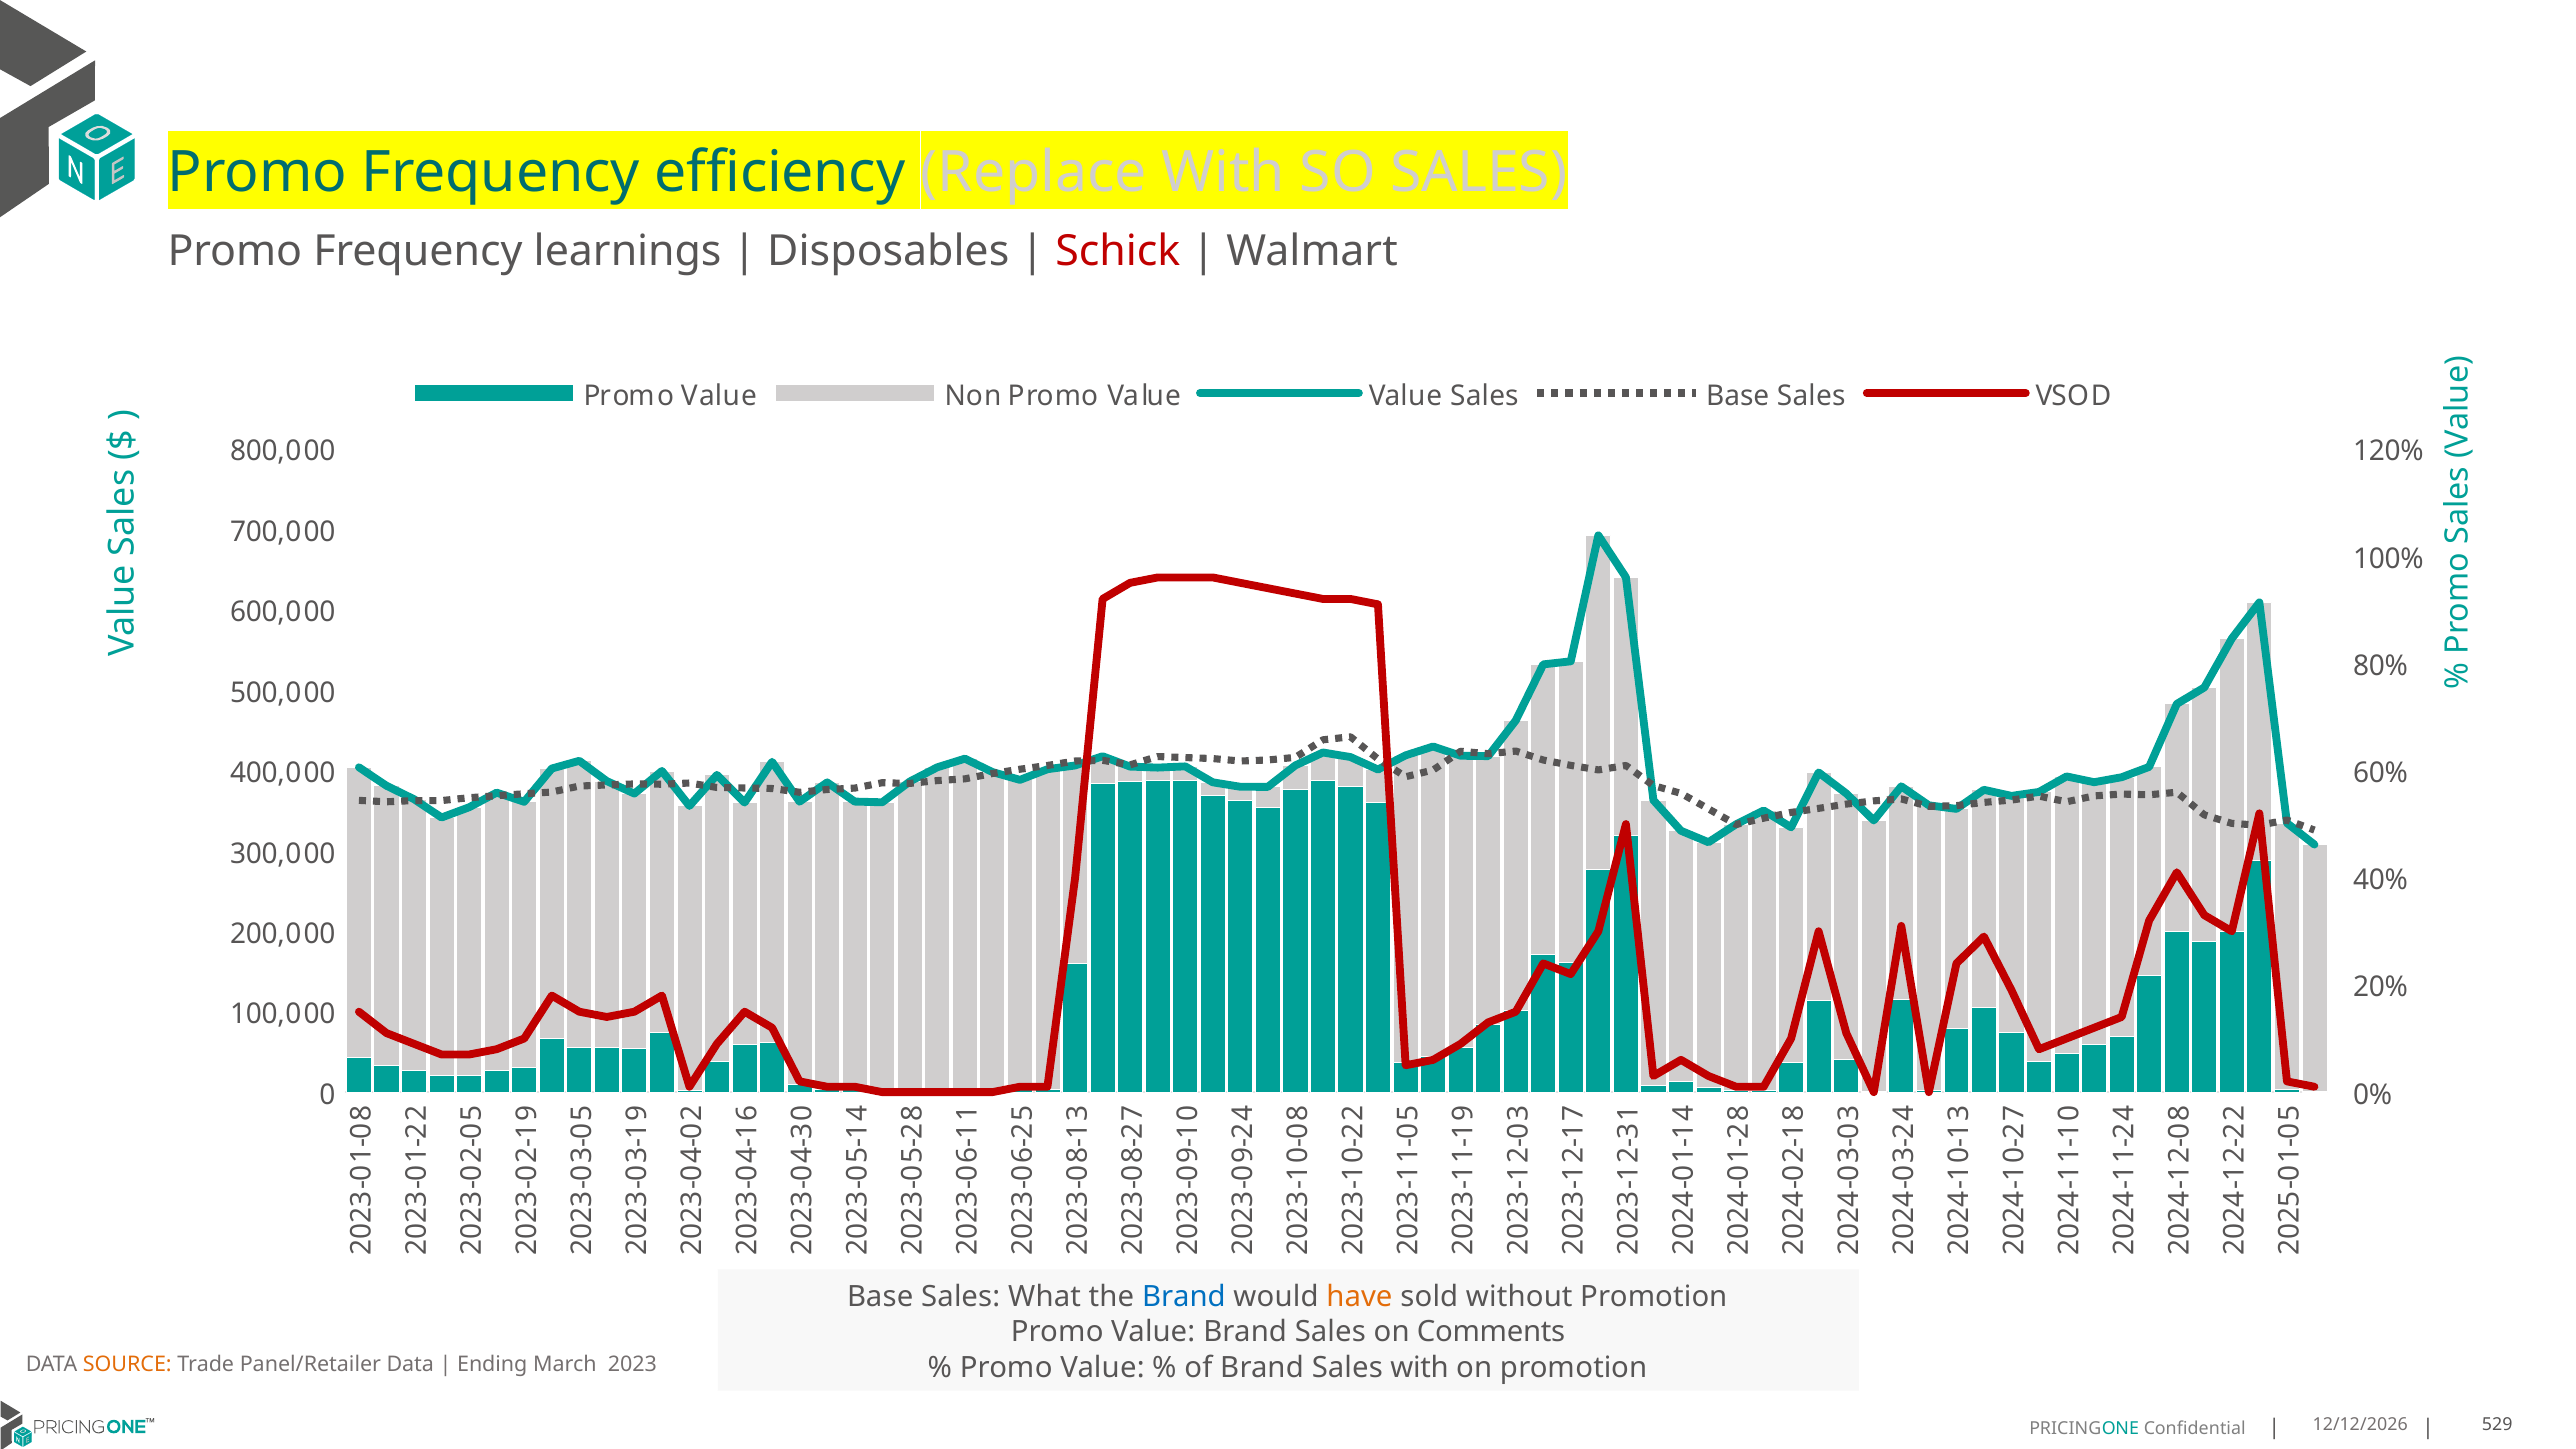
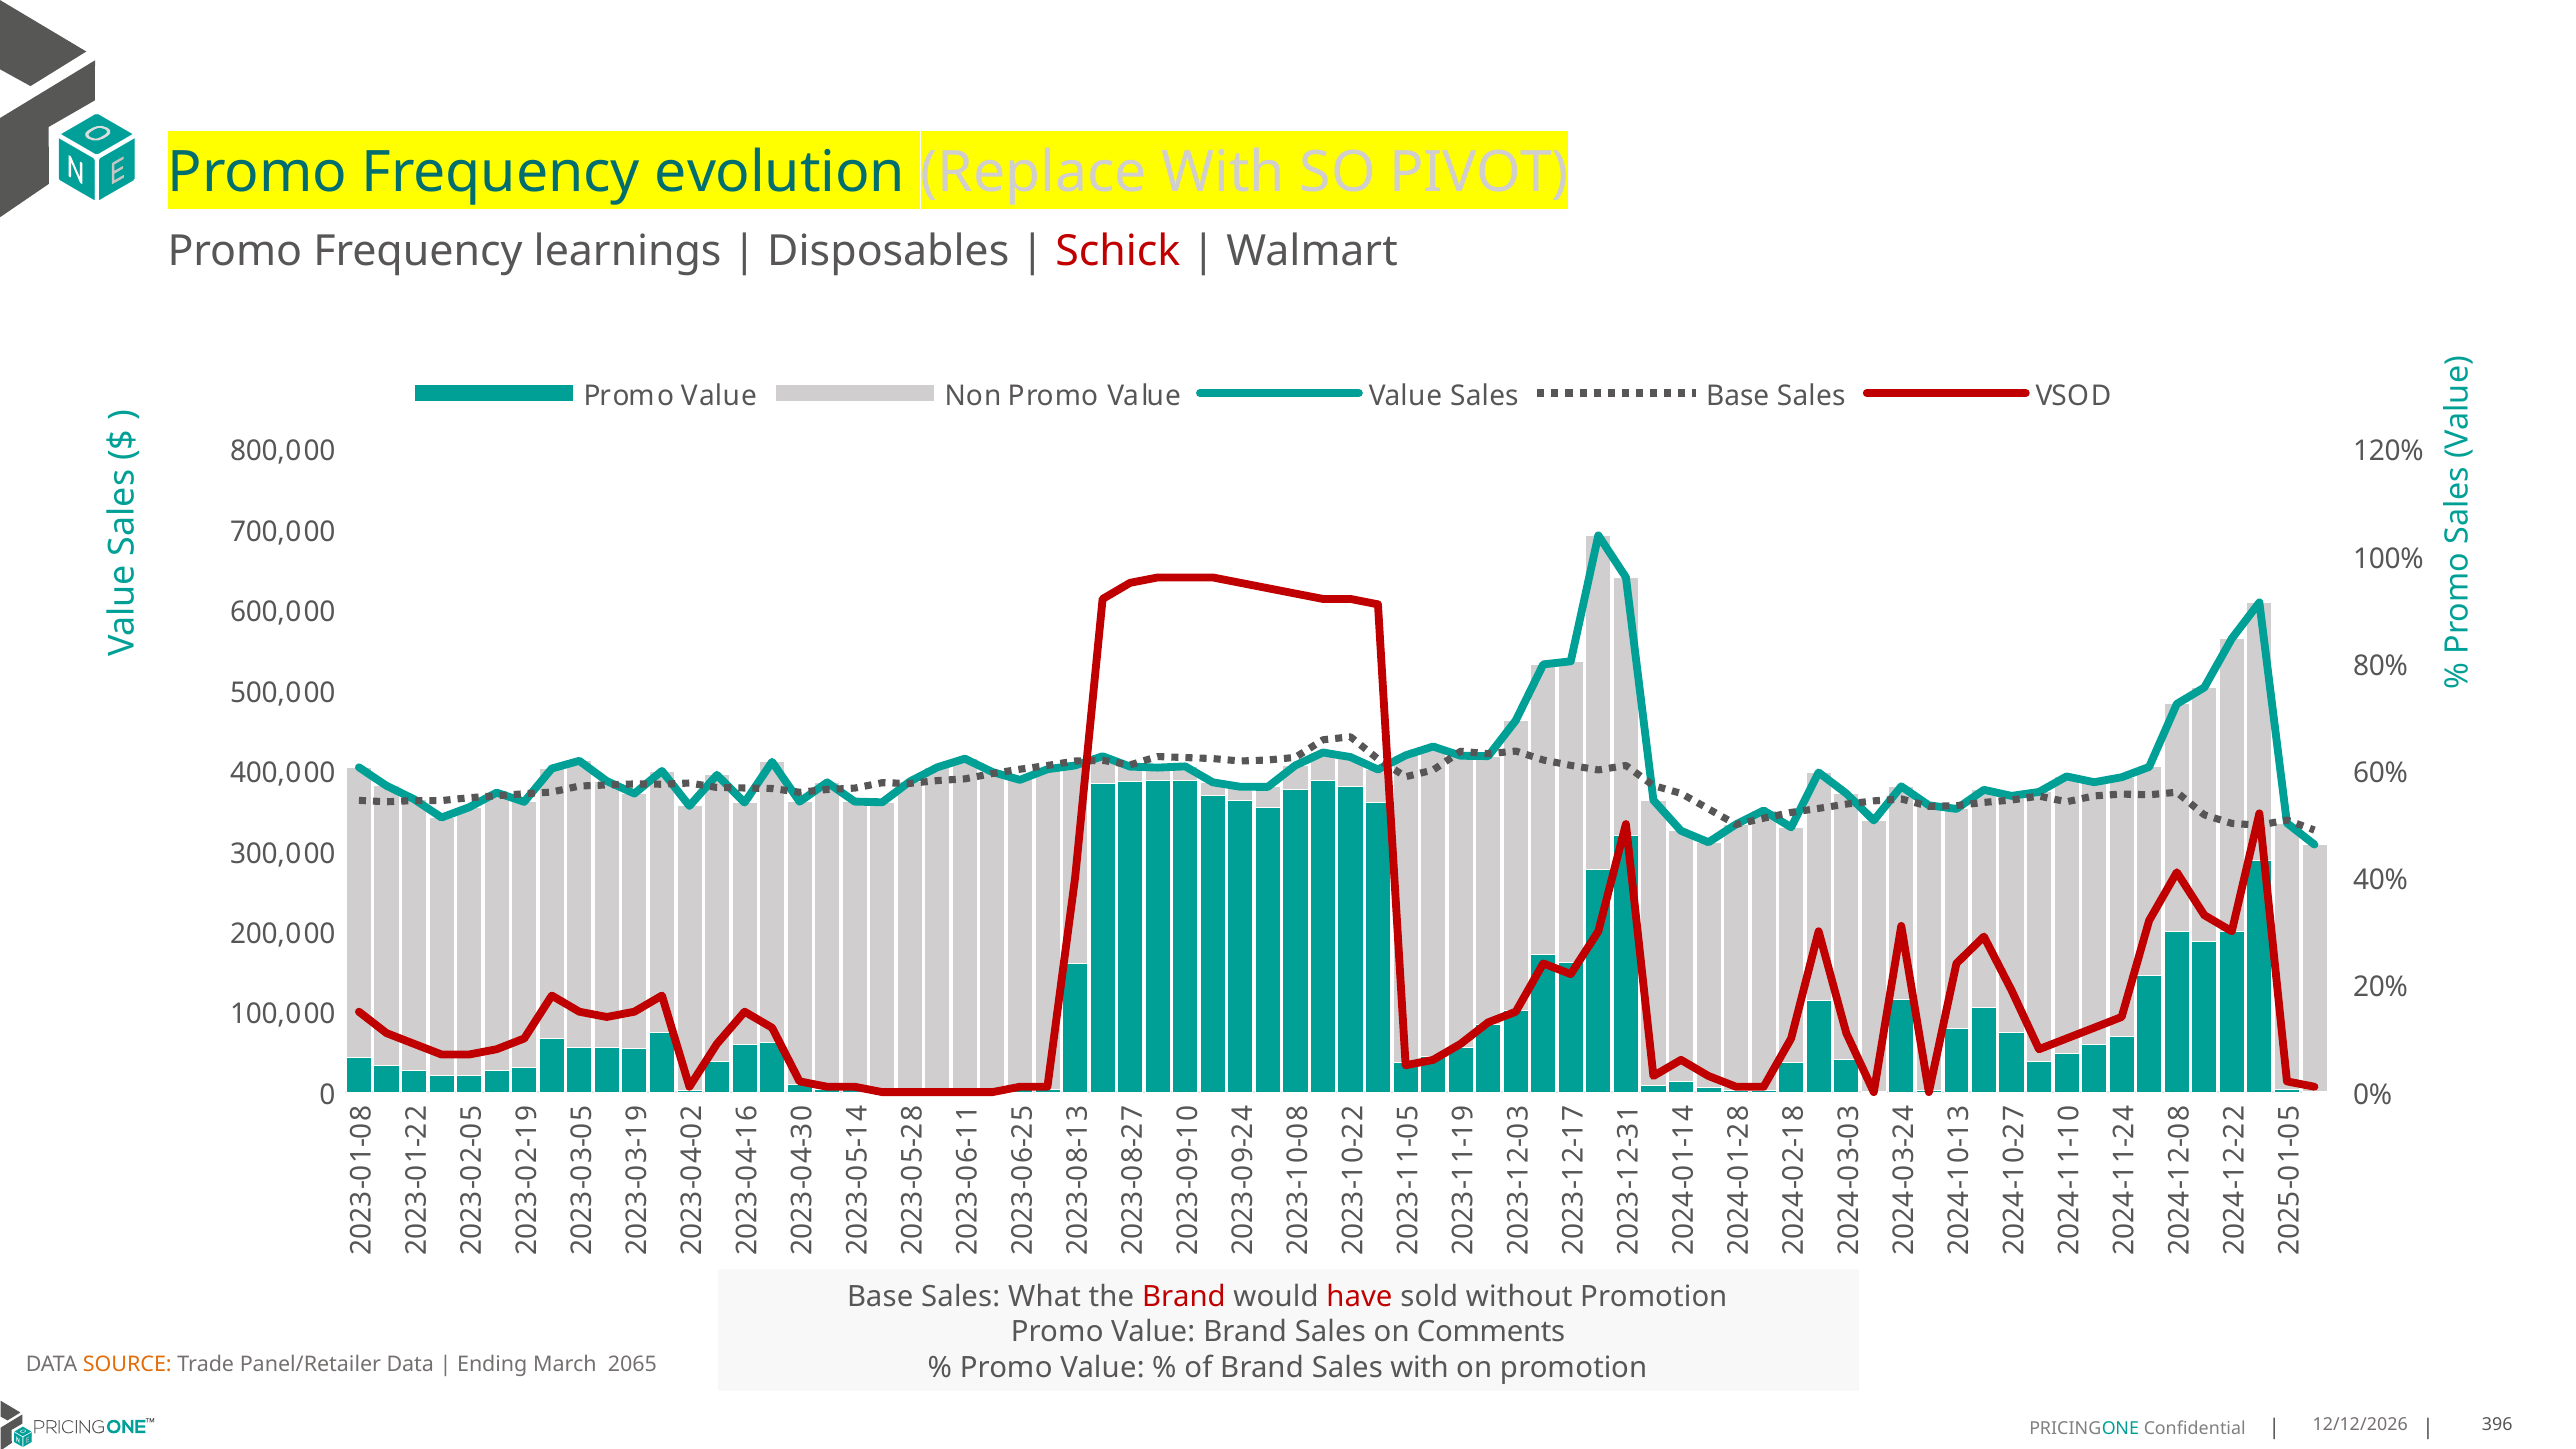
efficiency: efficiency -> evolution (780, 173)
SO SALES: SALES -> PIVOT (1479, 173)
Brand colour: blue -> red (1184, 1297)
have colour: orange -> red (1359, 1297)
2023: 2023 -> 2065 (632, 1365)
529: 529 -> 396 (2497, 1425)
